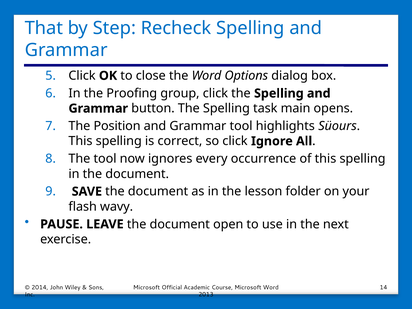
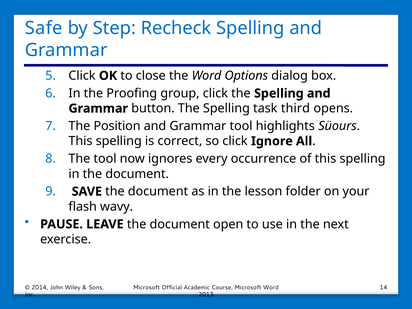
That: That -> Safe (44, 28)
main: main -> third (295, 108)
